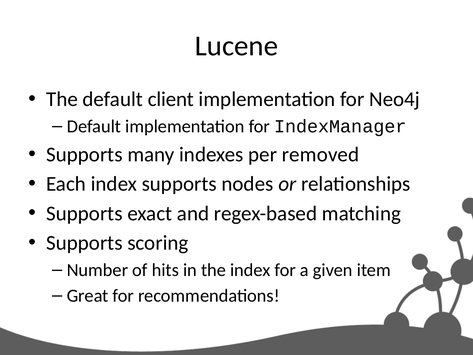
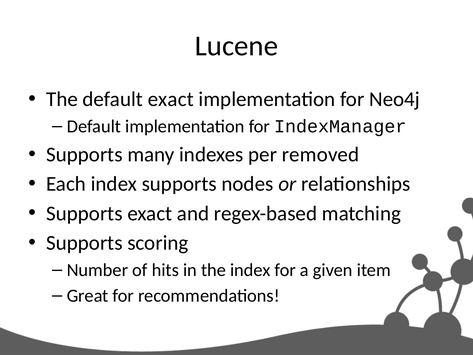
default client: client -> exact (171, 99)
